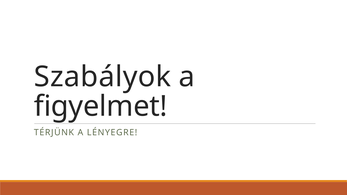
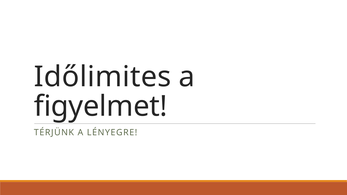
Szabályok: Szabályok -> Időlimites (102, 77)
